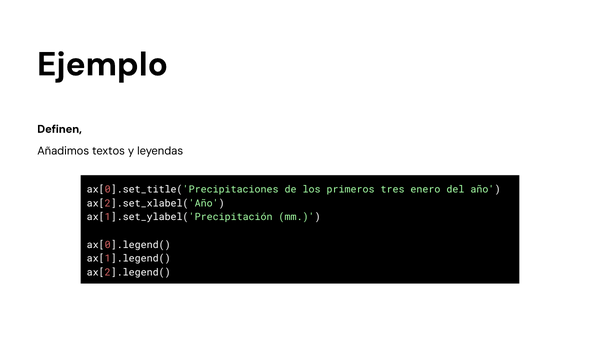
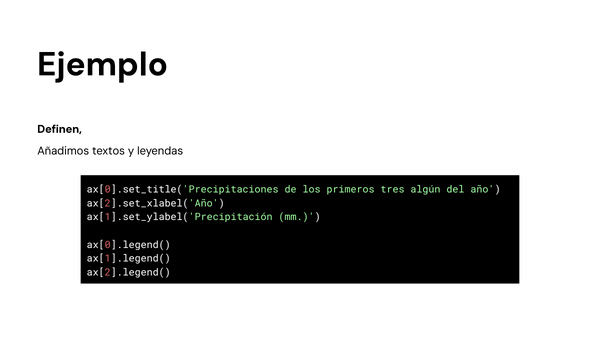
enero: enero -> algún (425, 190)
